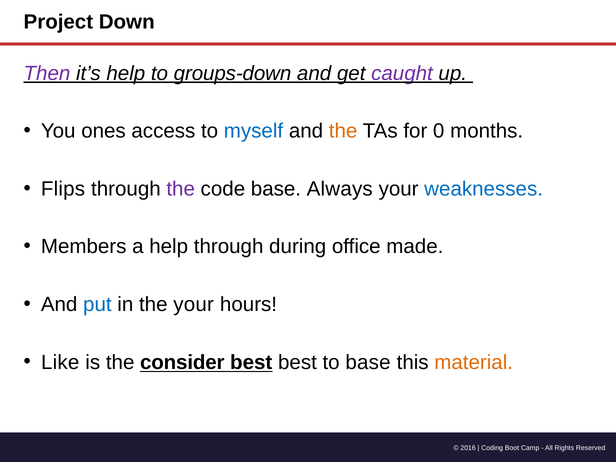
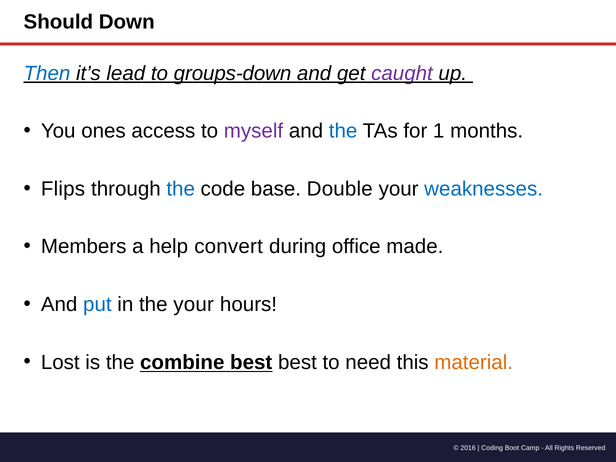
Project: Project -> Should (58, 22)
Then colour: purple -> blue (47, 73)
it’s help: help -> lead (126, 73)
myself colour: blue -> purple (254, 131)
the colour: orange -> blue (343, 131)
0: 0 -> 1 (439, 131)
the colour: purple -> blue (181, 189)
Always: Always -> Double (340, 189)
help through: through -> convert (229, 247)
Like: Like -> Lost (60, 362)
consider: consider -> combine (182, 362)
to base: base -> need (368, 362)
